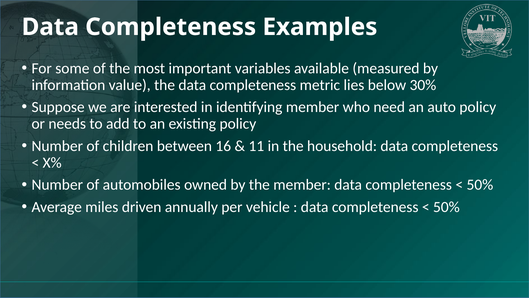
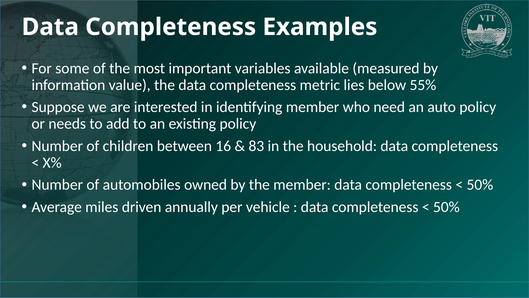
30%: 30% -> 55% (423, 85)
11: 11 -> 83 (256, 146)
